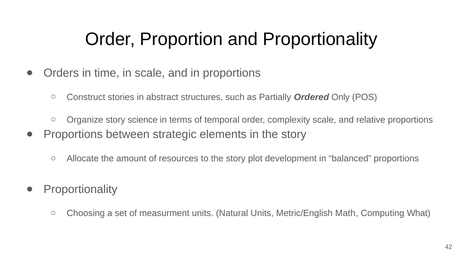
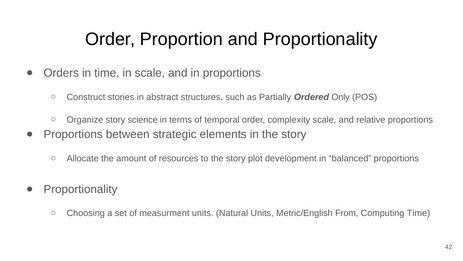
Math: Math -> From (347, 213)
Computing What: What -> Time (419, 213)
